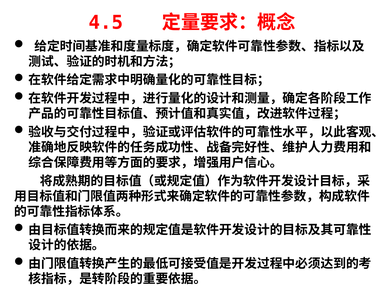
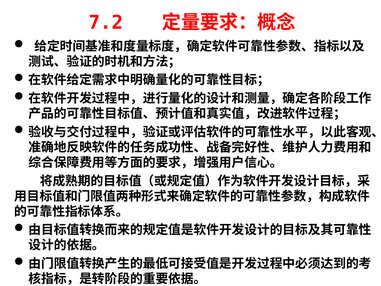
4.5: 4.5 -> 7.2 (106, 22)
